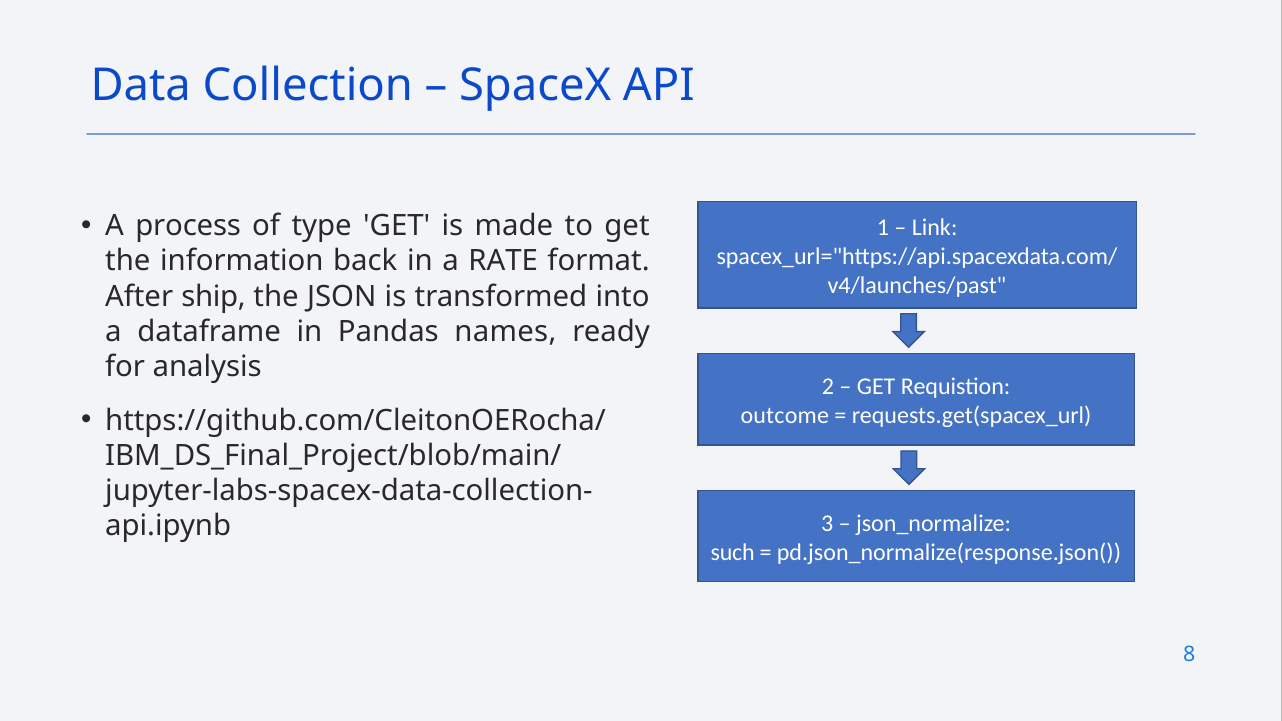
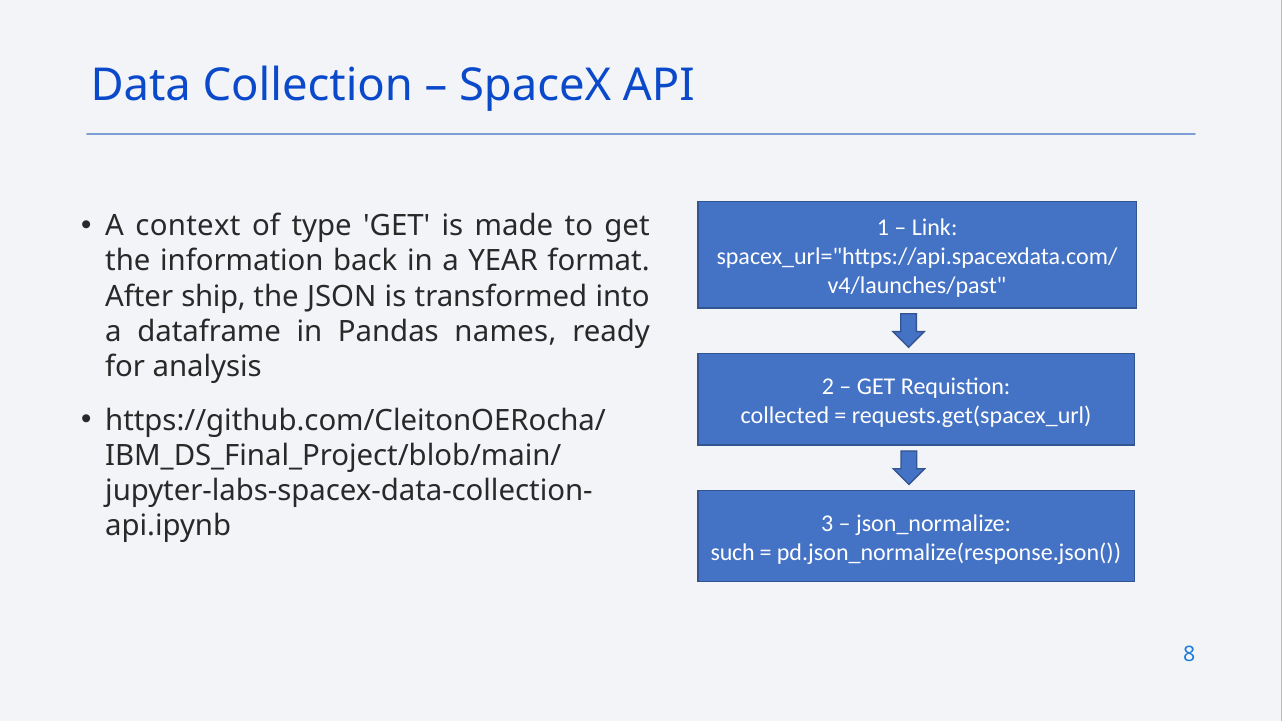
process: process -> context (188, 226)
RATE: RATE -> YEAR (503, 261)
outcome: outcome -> collected (785, 415)
